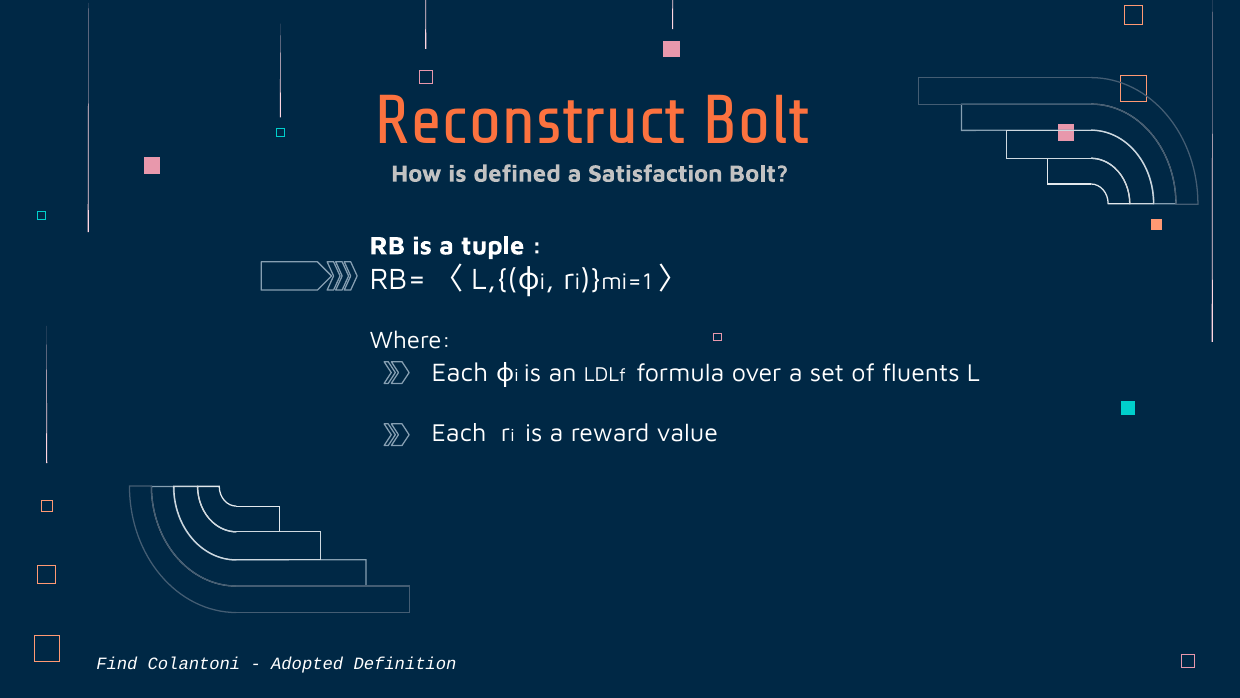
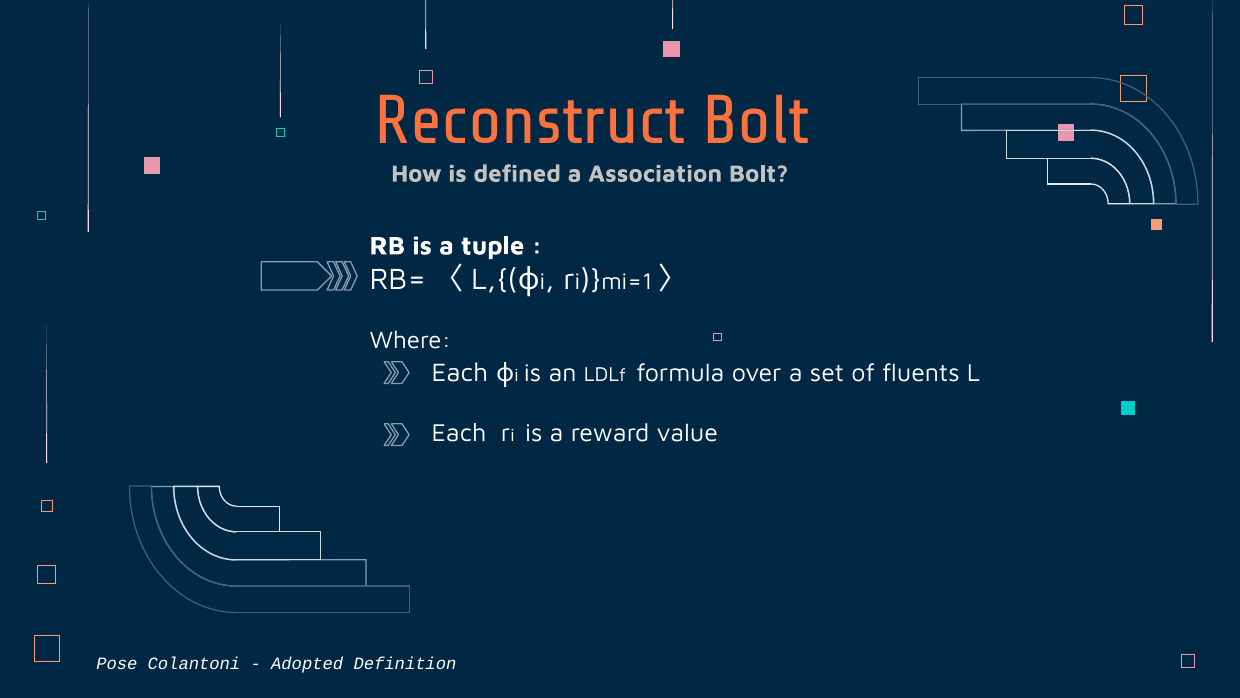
Satisfaction: Satisfaction -> Association (655, 174)
Find: Find -> Pose (117, 663)
